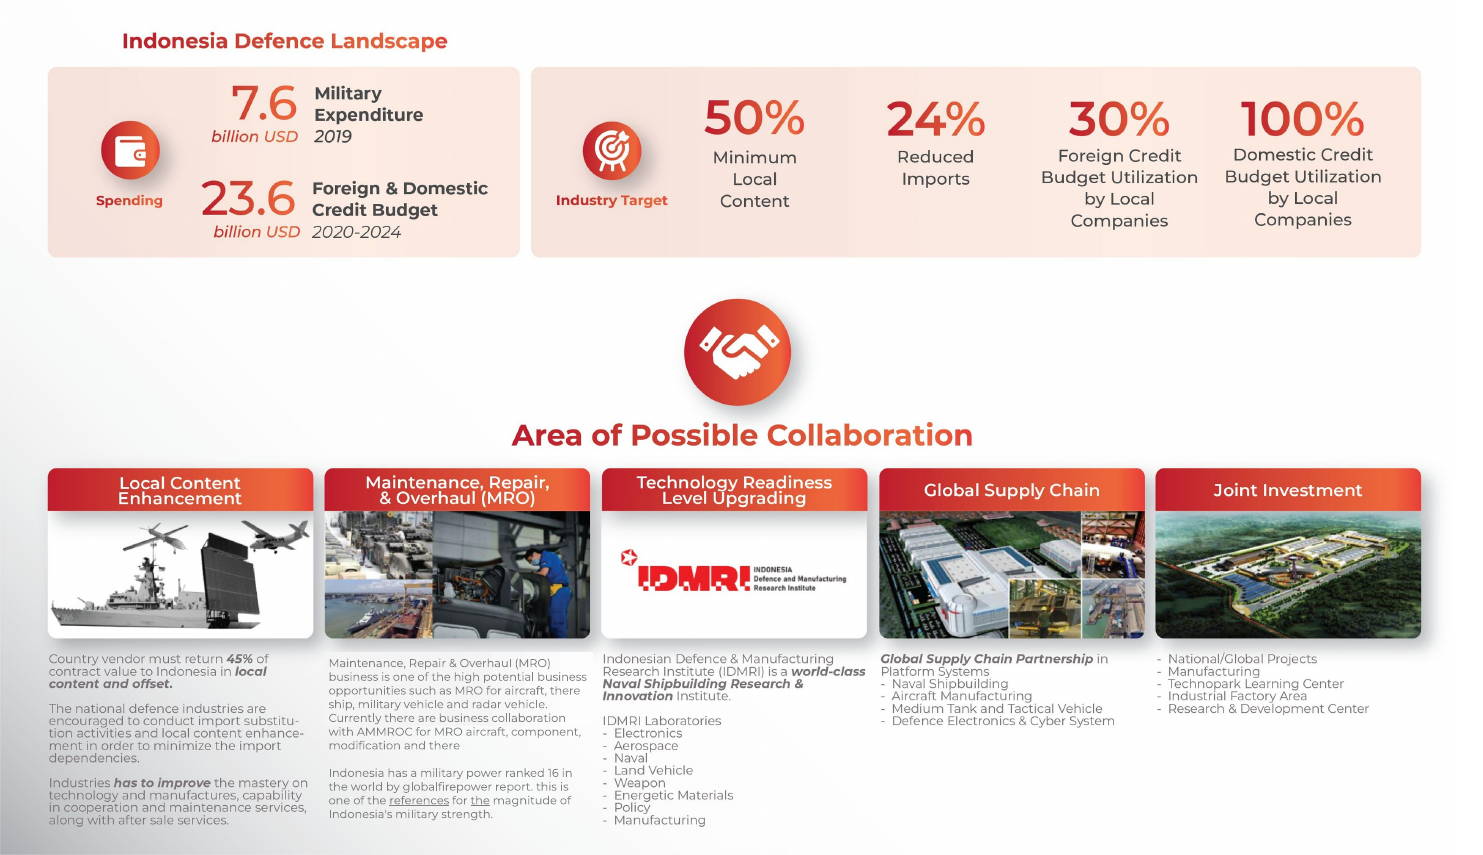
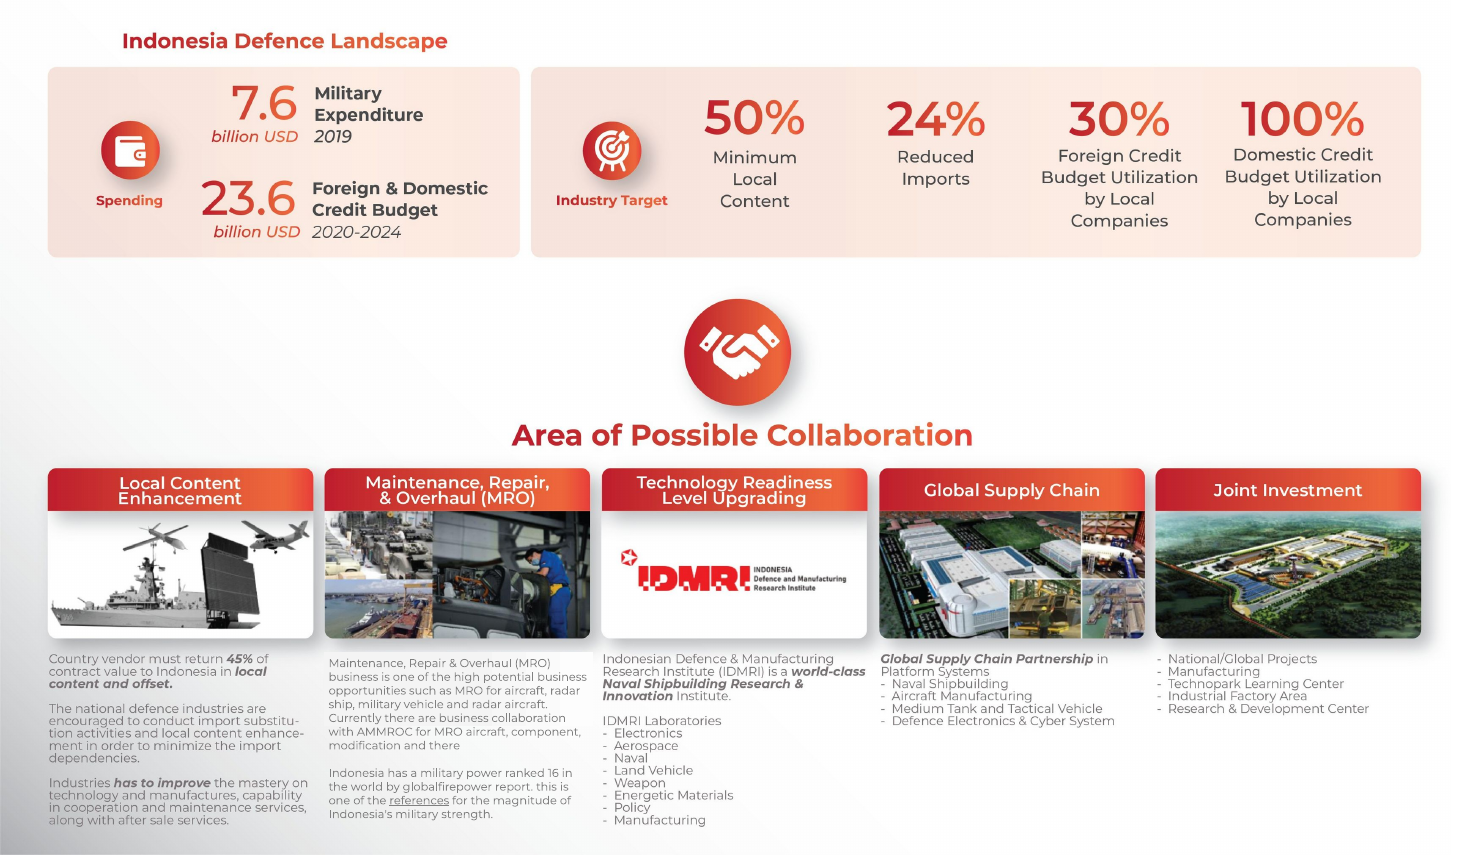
aircraft there: there -> radar (565, 691)
radar vehicle: vehicle -> aircraft (526, 705)
the underline: present -> none (480, 801)
